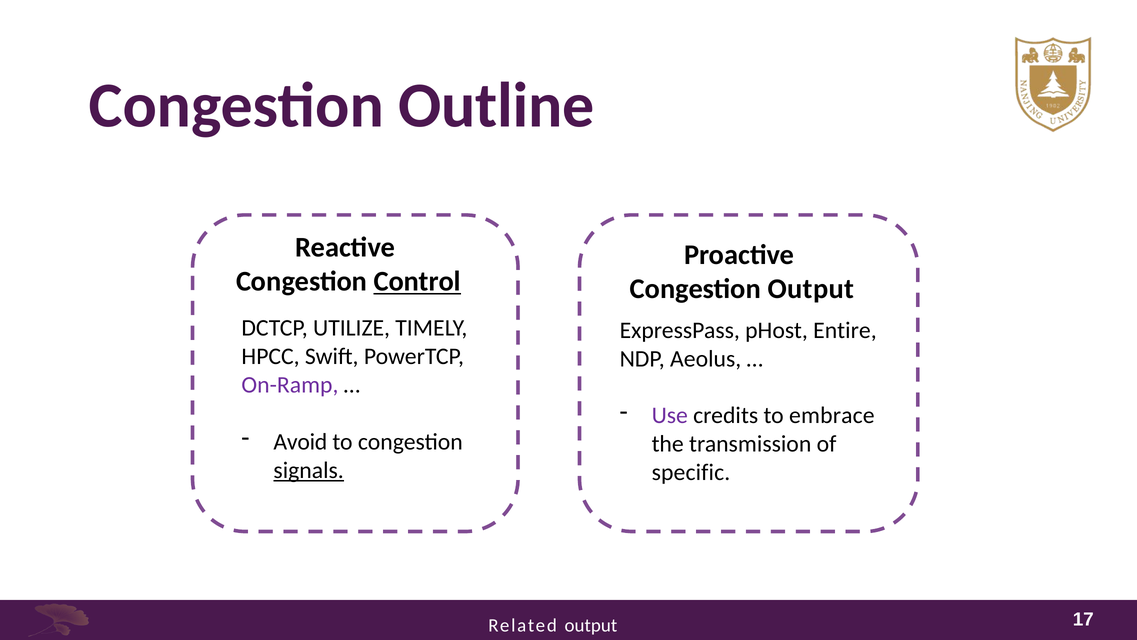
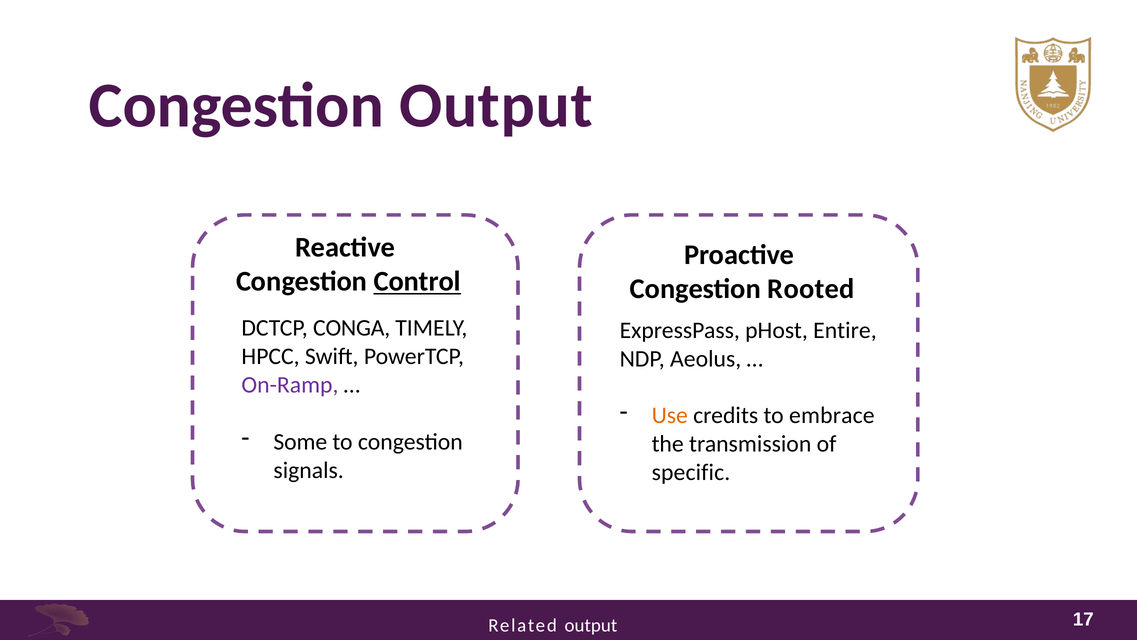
Congestion Outline: Outline -> Output (496, 106)
Congestion Output: Output -> Rooted (811, 289)
UTILIZE: UTILIZE -> CONGA (352, 328)
Use colour: purple -> orange (670, 415)
Avoid: Avoid -> Some (300, 442)
signals underline: present -> none (309, 470)
